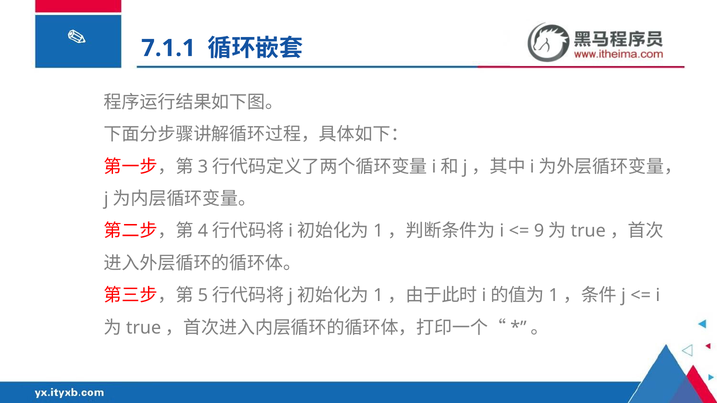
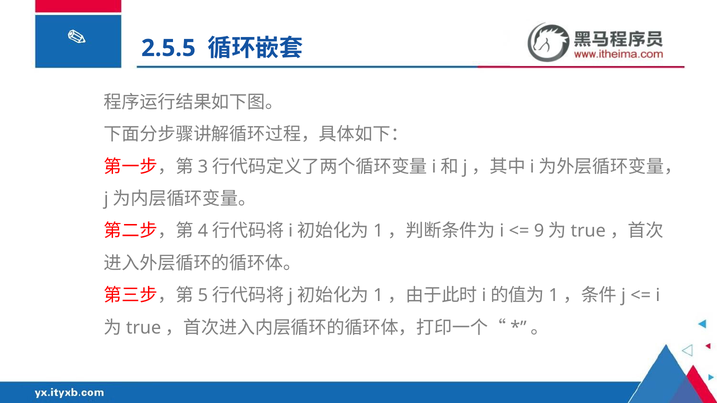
7.1.1: 7.1.1 -> 2.5.5 (168, 48)
